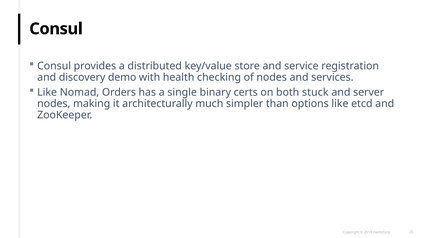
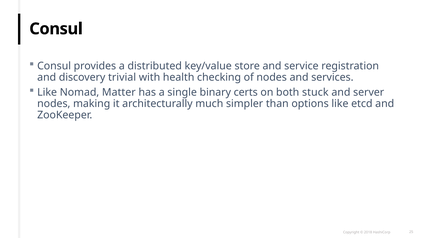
demo: demo -> trivial (122, 77)
Orders: Orders -> Matter (119, 92)
